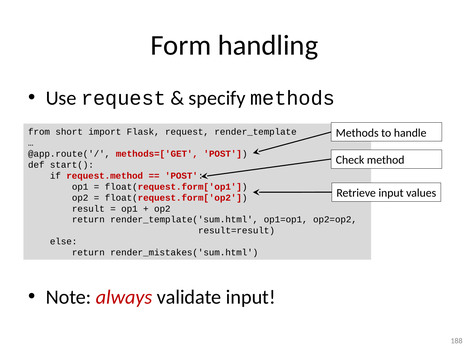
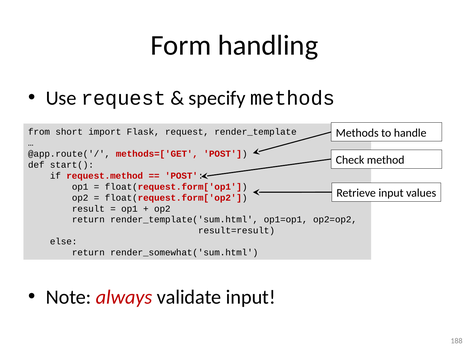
render_mistakes('sum.html: render_mistakes('sum.html -> render_somewhat('sum.html (184, 252)
